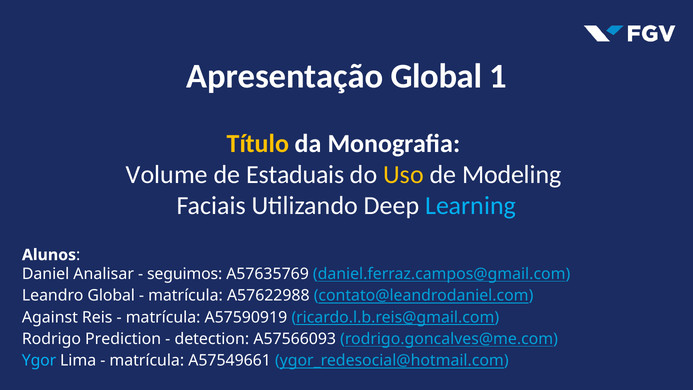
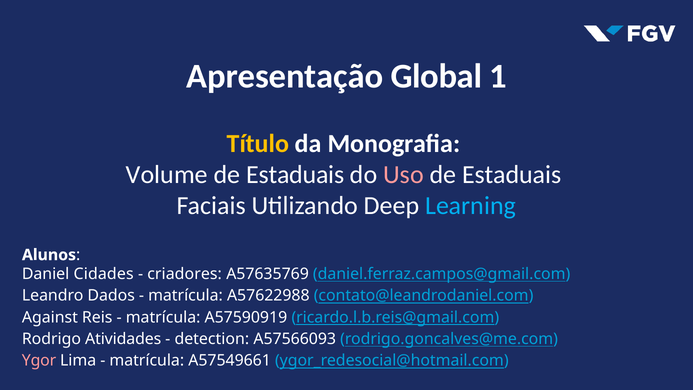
Uso colour: yellow -> pink (403, 175)
Modeling: Modeling -> Estaduais (512, 175)
Analisar: Analisar -> Cidades (104, 274)
seguimos: seguimos -> criadores (185, 274)
Leandro Global: Global -> Dados (111, 296)
Prediction: Prediction -> Atividades (123, 339)
Ygor colour: light blue -> pink (39, 361)
